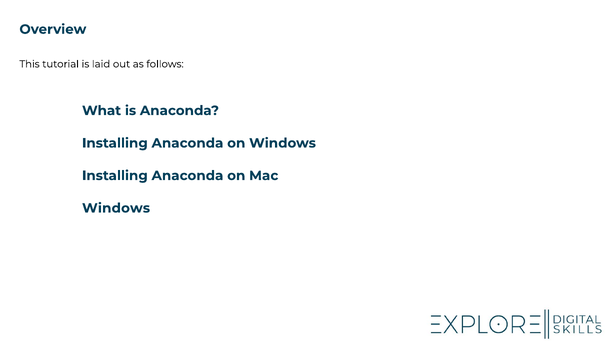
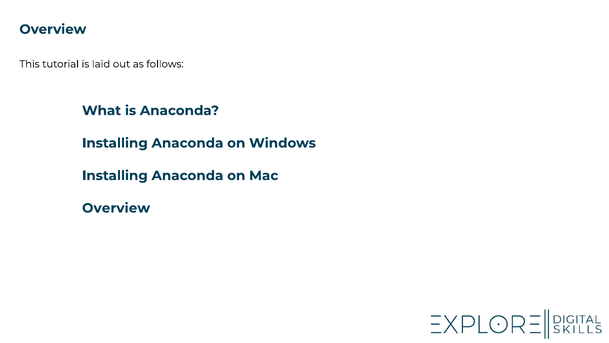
Windows: Windows -> Overview (116, 208)
